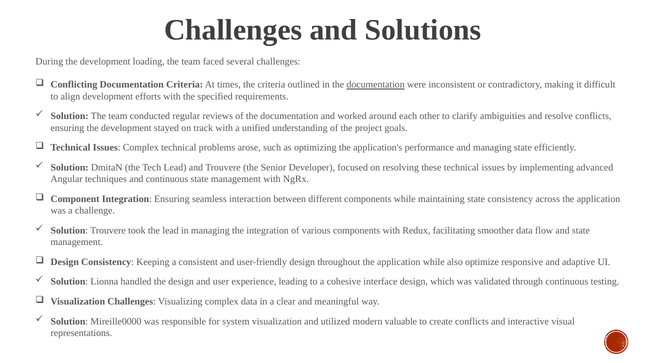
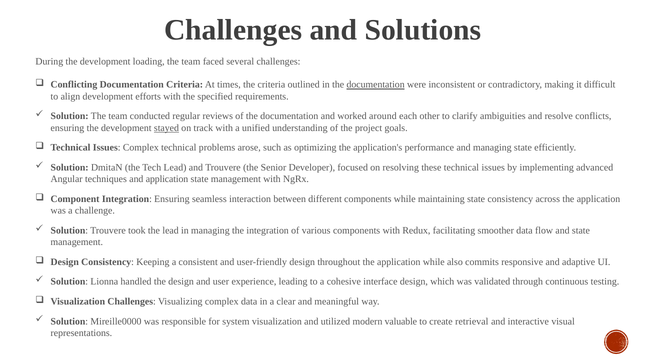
stayed underline: none -> present (166, 128)
and continuous: continuous -> application (167, 179)
optimize: optimize -> commits (482, 262)
create conflicts: conflicts -> retrieval (472, 322)
